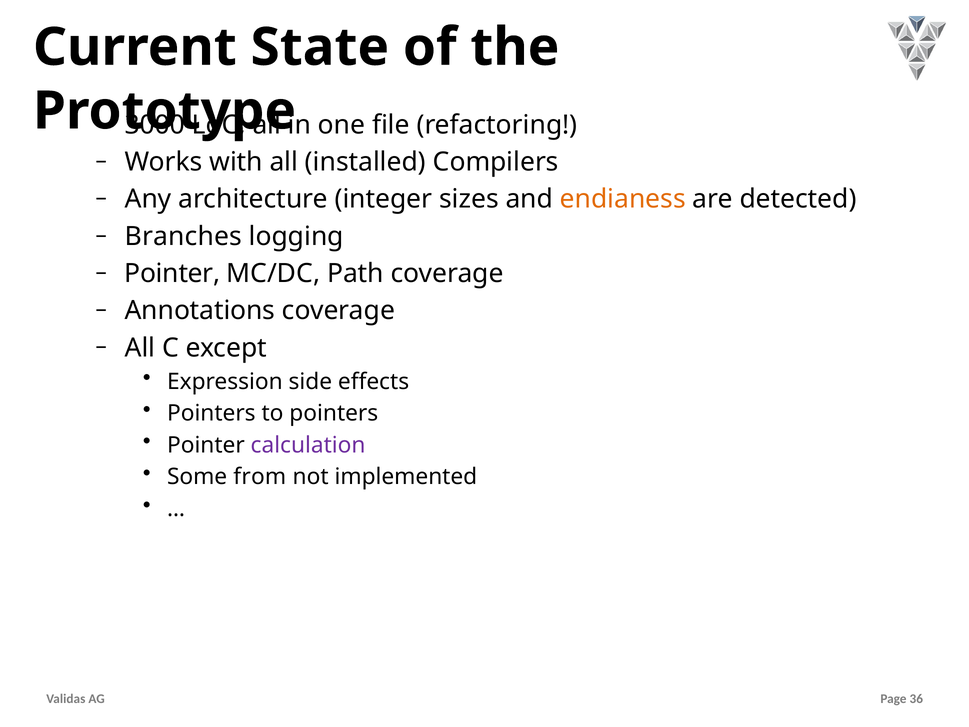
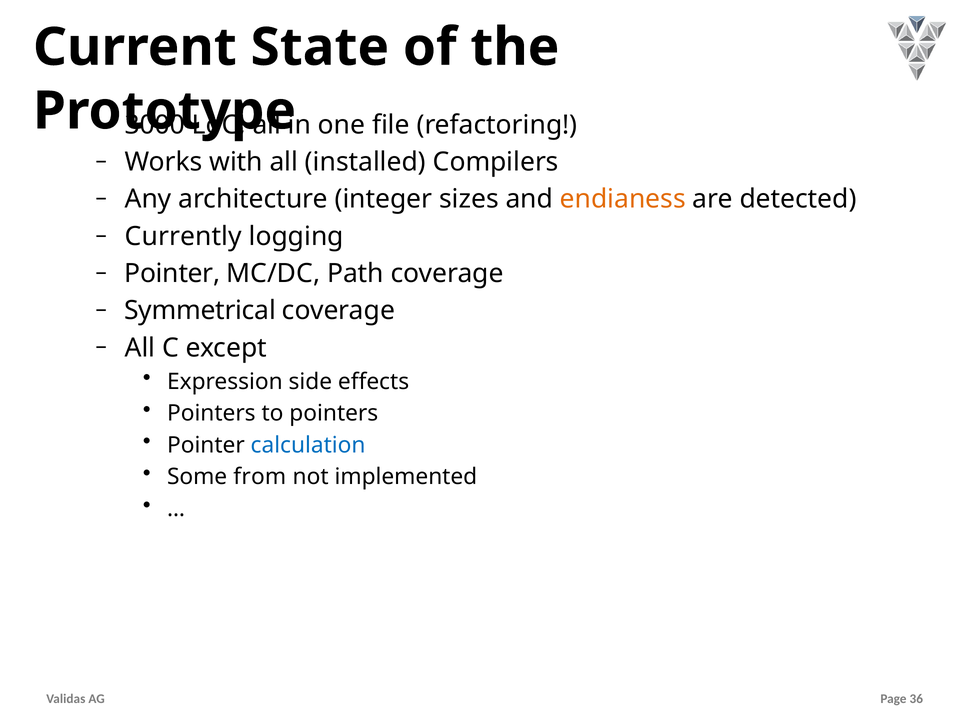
Branches: Branches -> Currently (183, 236)
Annotations: Annotations -> Symmetrical (200, 311)
calculation colour: purple -> blue (308, 445)
